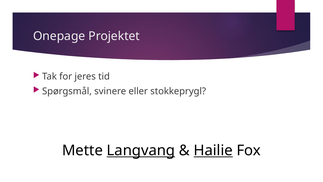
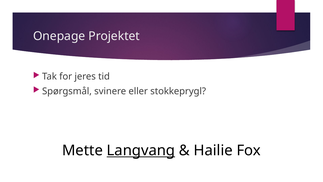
Hailie underline: present -> none (213, 150)
